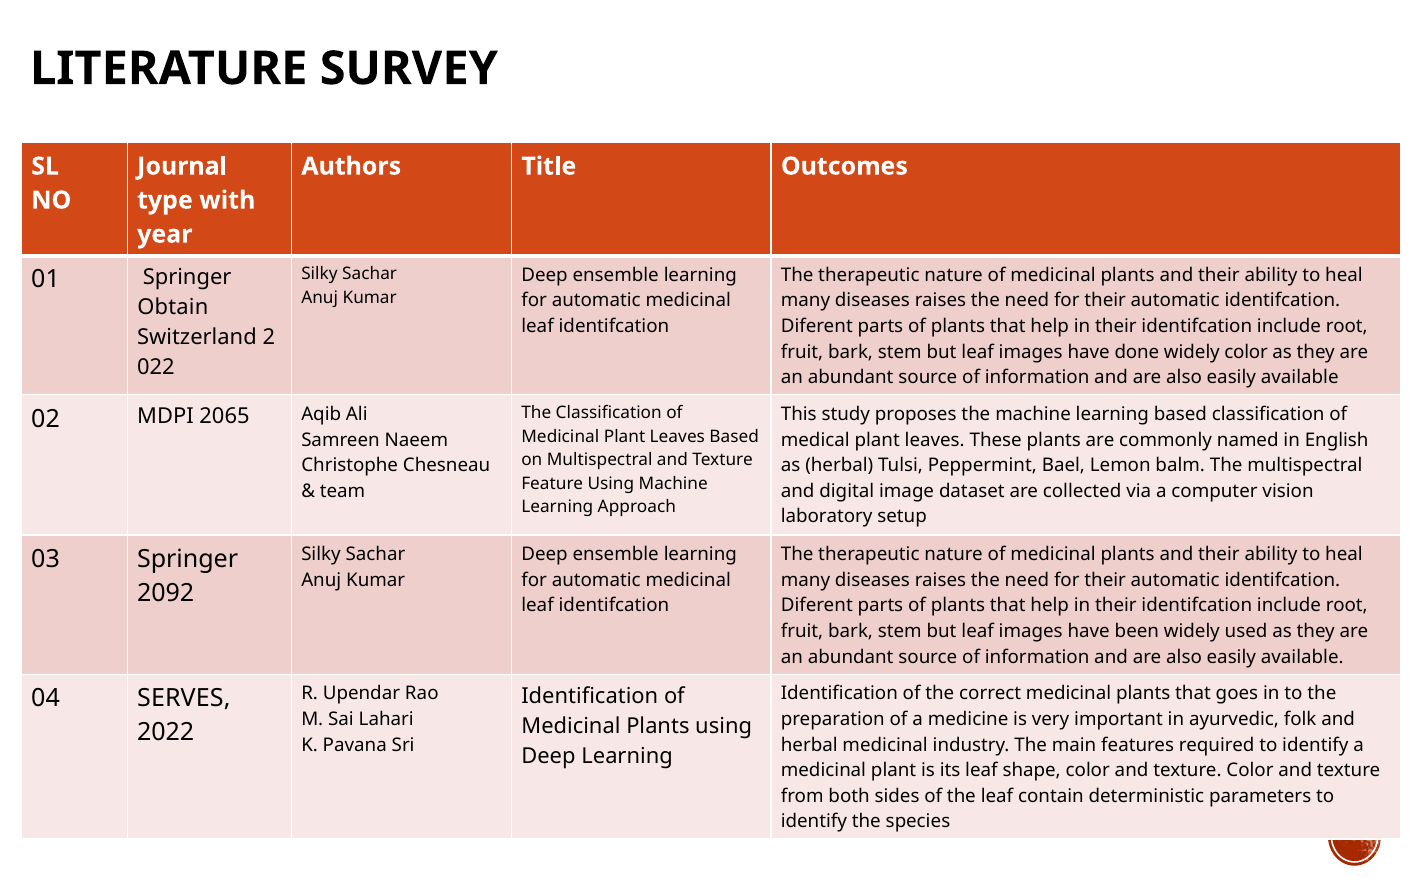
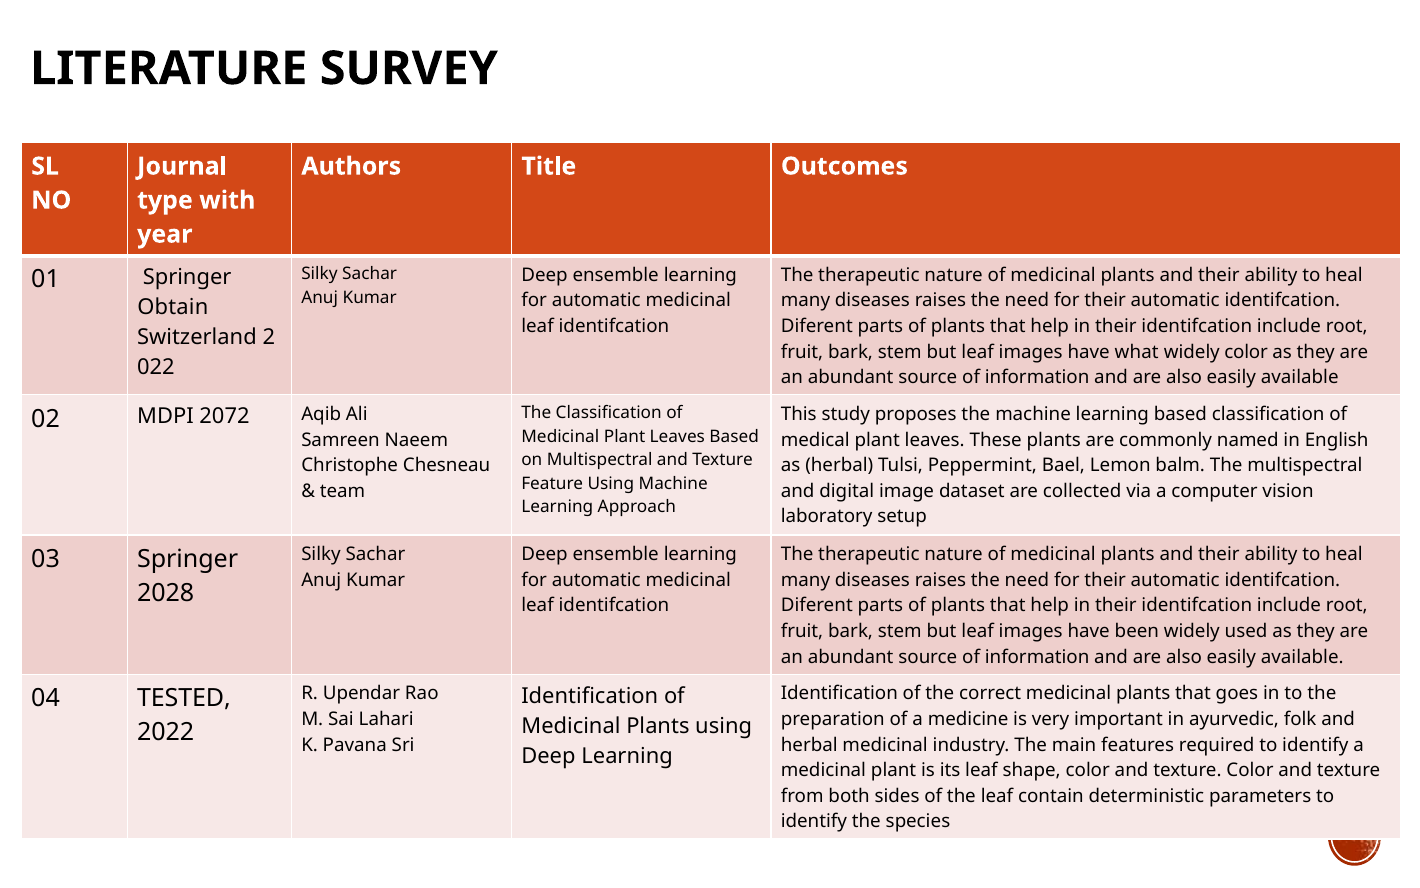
done: done -> what (1137, 352)
2065: 2065 -> 2072 (225, 416)
2092: 2092 -> 2028 (166, 593)
SERVES: SERVES -> TESTED (184, 698)
